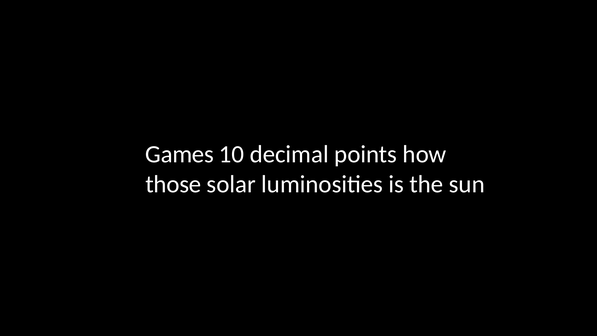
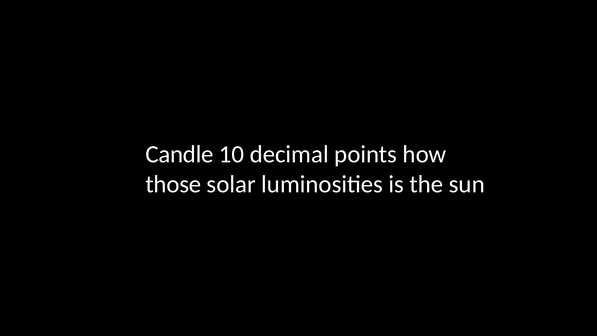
Games: Games -> Candle (180, 154)
